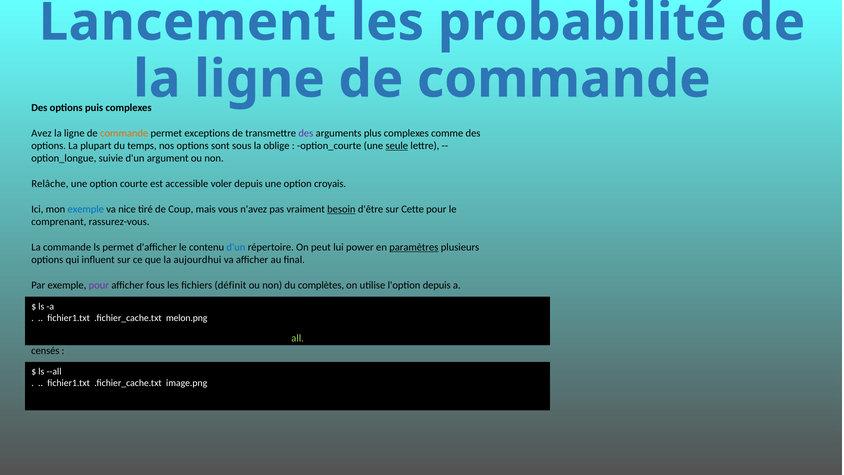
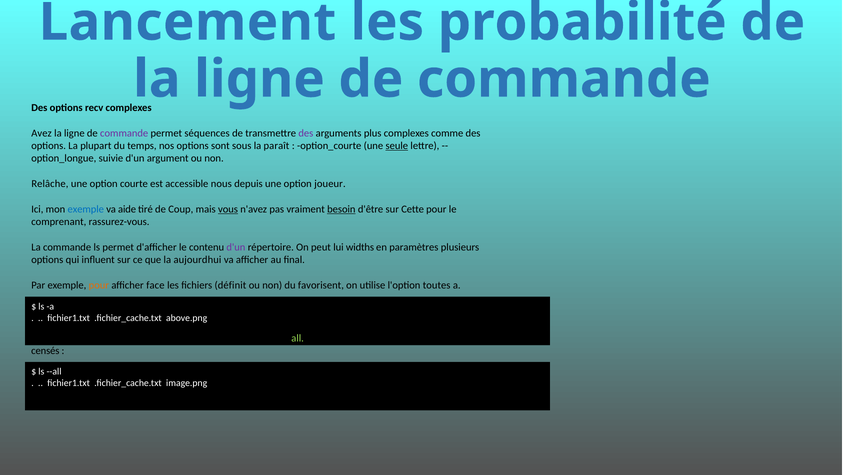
puis: puis -> recv (94, 108)
commande colour: orange -> purple (124, 133)
exceptions: exceptions -> séquences (207, 133)
oblige: oblige -> paraît (276, 146)
voler: voler -> nous (221, 184)
croyais: croyais -> joueur (330, 184)
nice: nice -> aide (127, 209)
vous underline: none -> present (228, 209)
d'un colour: blue -> purple (236, 247)
power: power -> widths (360, 247)
paramètres underline: present -> none (414, 247)
pour colour: purple -> orange (99, 285)
fous: fous -> face (155, 285)
complètes: complètes -> favorisent (321, 285)
l'option depuis: depuis -> toutes (437, 285)
melon.png: melon.png -> above.png (187, 318)
